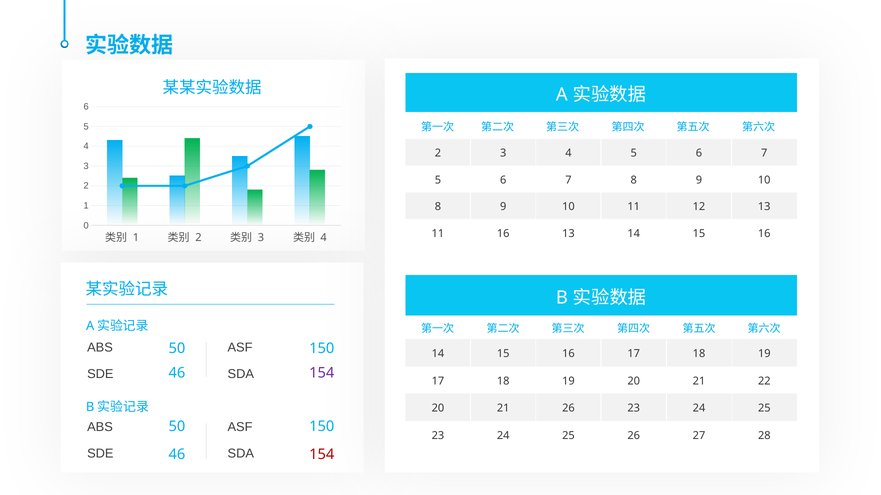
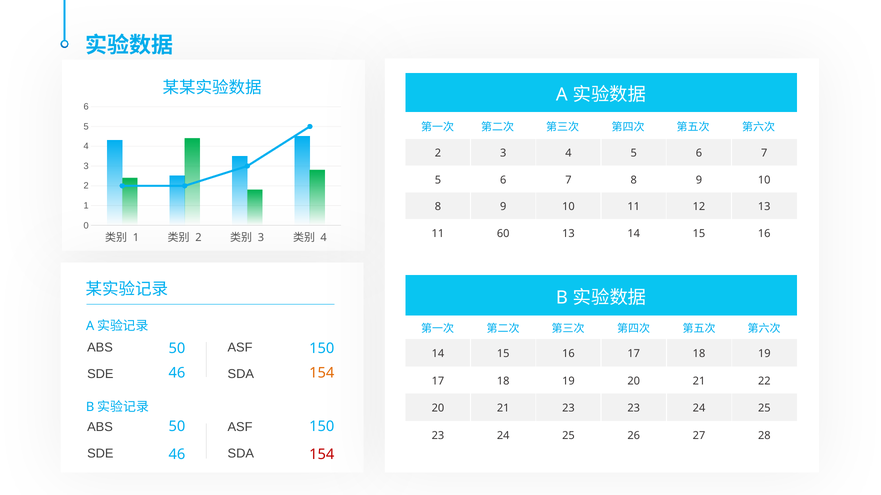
11 16: 16 -> 60 (503, 234)
154 colour: purple -> orange (322, 373)
21 26: 26 -> 23 (568, 409)
